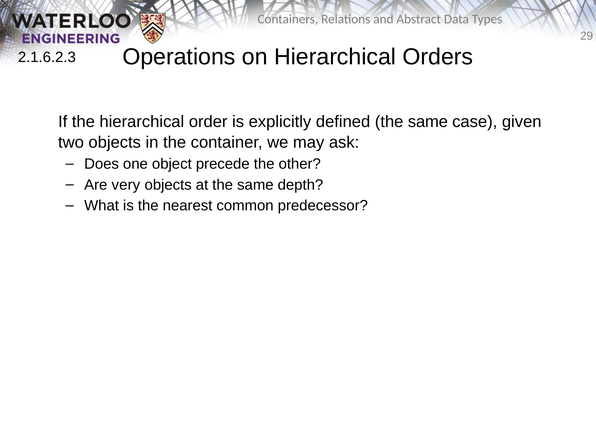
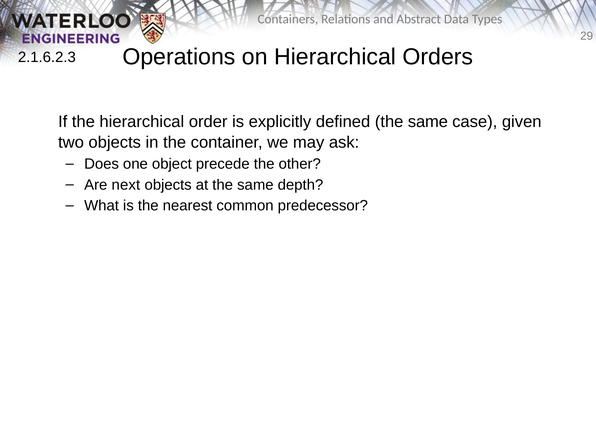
very: very -> next (126, 185)
